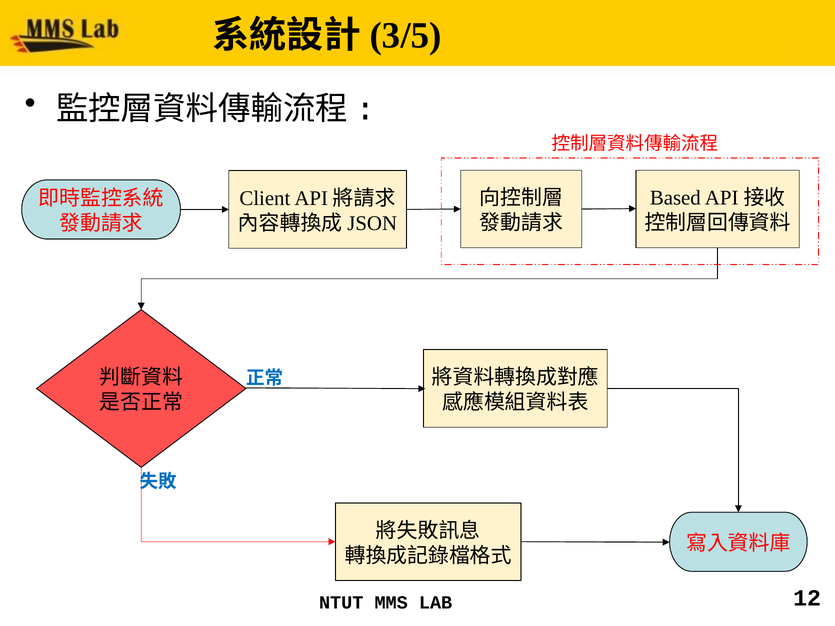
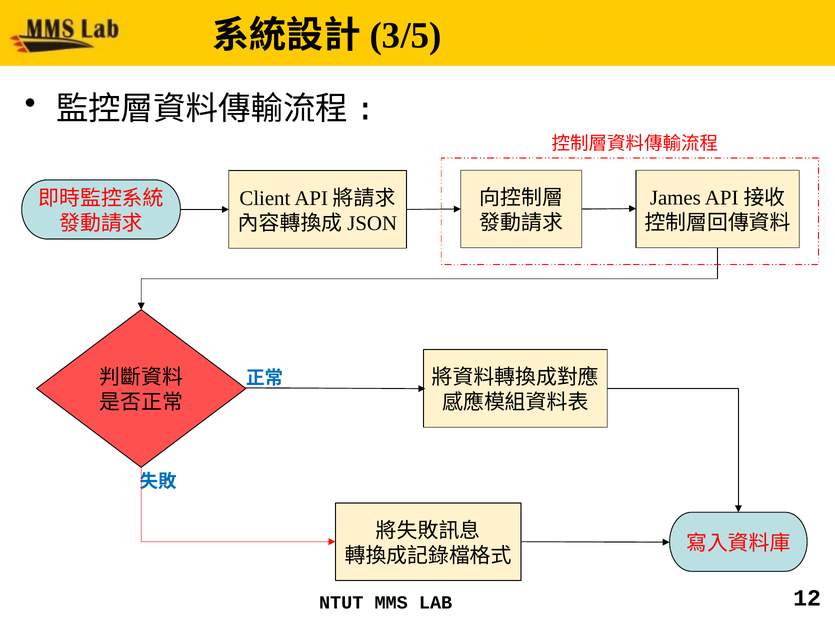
Based: Based -> James (675, 198)
